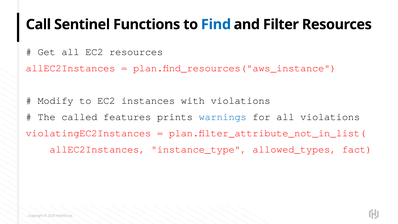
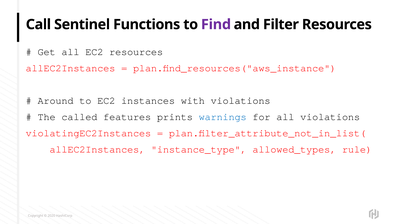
Find colour: blue -> purple (216, 24)
Modify: Modify -> Around (56, 100)
fact: fact -> rule (357, 149)
